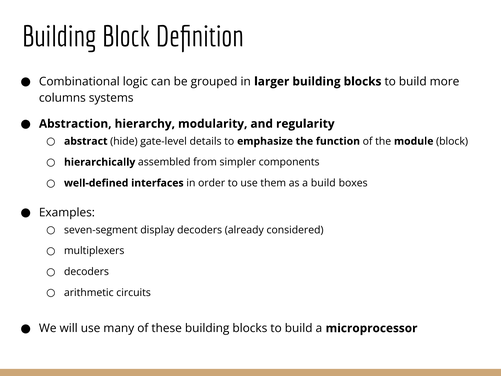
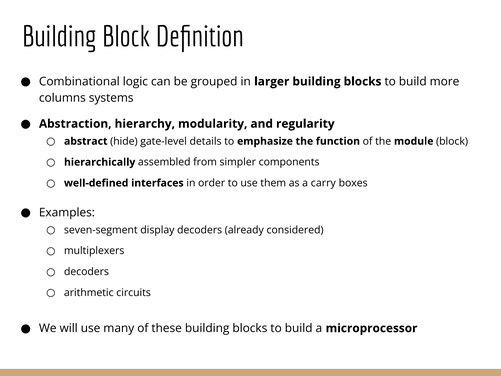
a build: build -> carry (323, 183)
